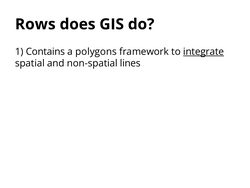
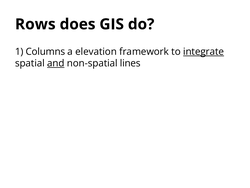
Contains: Contains -> Columns (45, 51)
polygons: polygons -> elevation (96, 51)
and underline: none -> present (56, 63)
